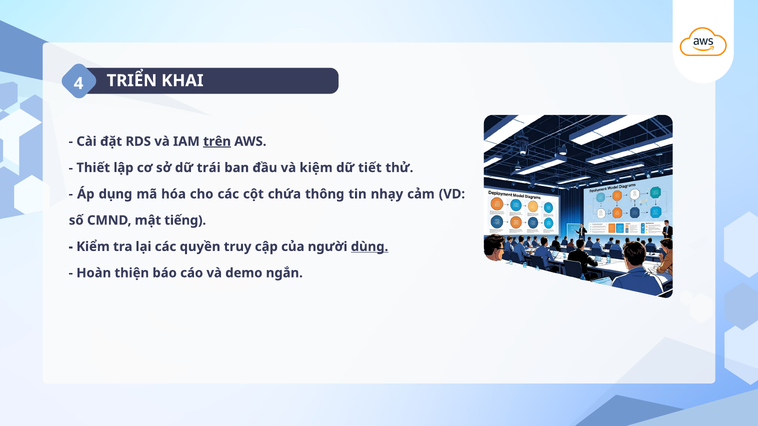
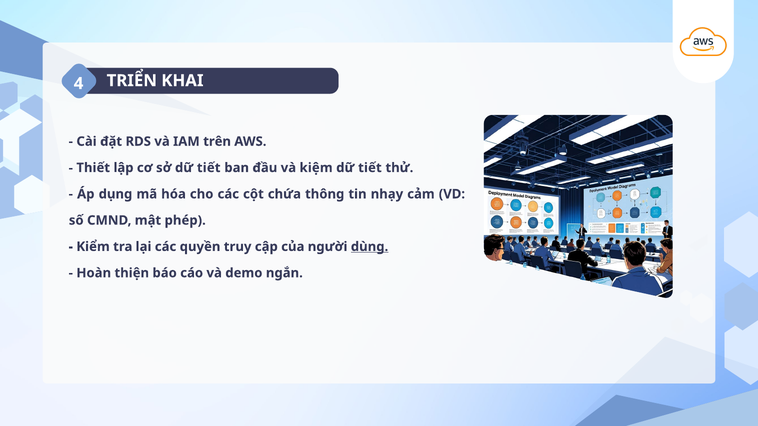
trên underline: present -> none (217, 142)
sở dữ trái: trái -> tiết (209, 168)
tiếng: tiếng -> phép (185, 221)
